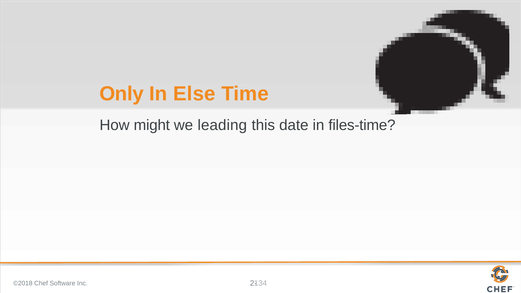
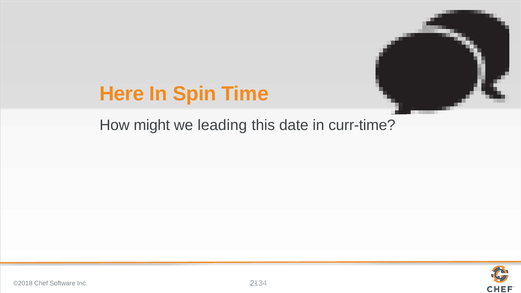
Only: Only -> Here (122, 94)
Else: Else -> Spin (195, 94)
files-time: files-time -> curr-time (362, 125)
